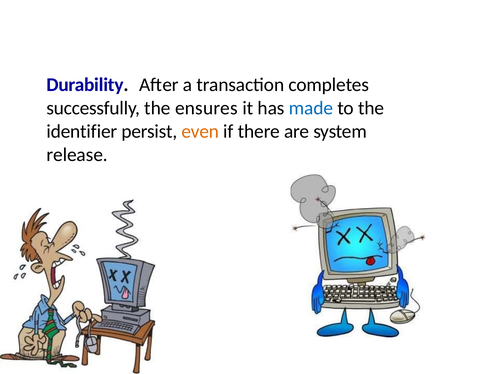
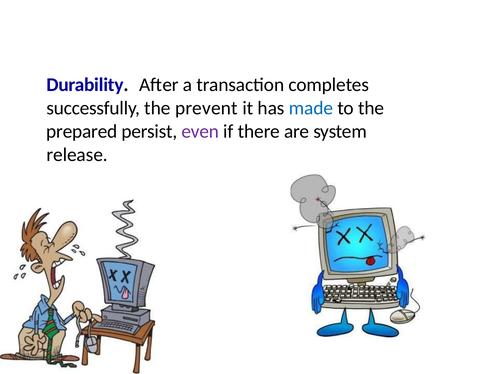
ensures: ensures -> prevent (206, 108)
identifier: identifier -> prepared (82, 131)
even colour: orange -> purple (200, 131)
